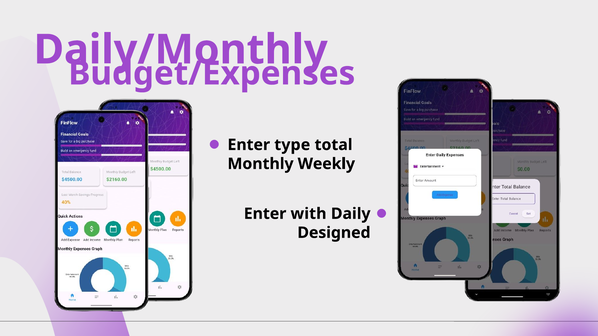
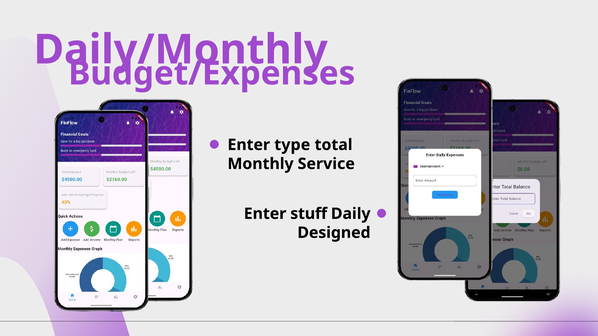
Weekly: Weekly -> Service (326, 164)
with: with -> stuff (309, 214)
